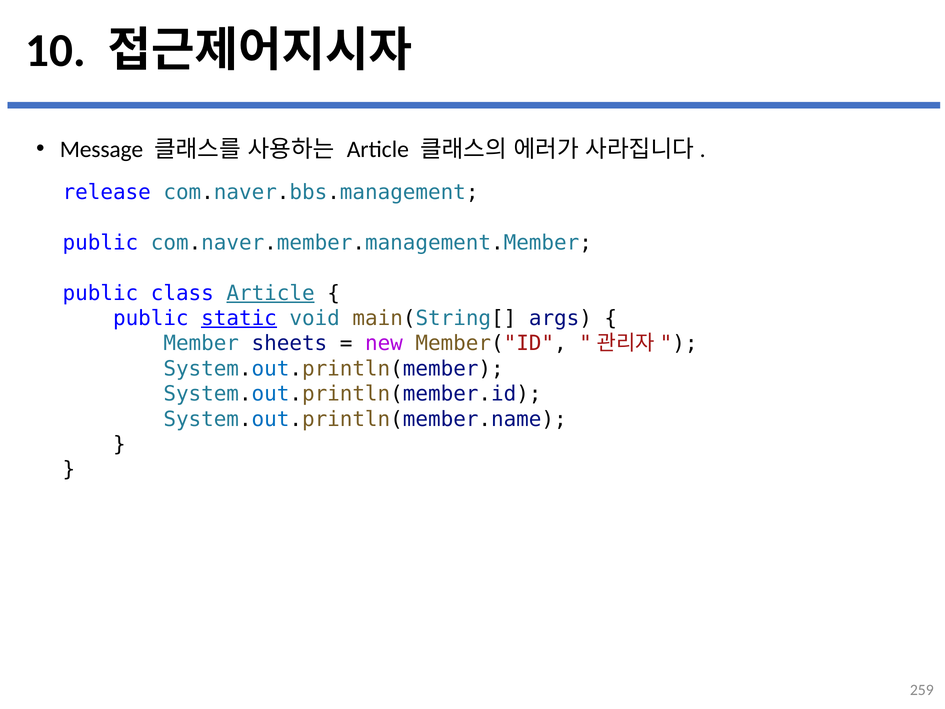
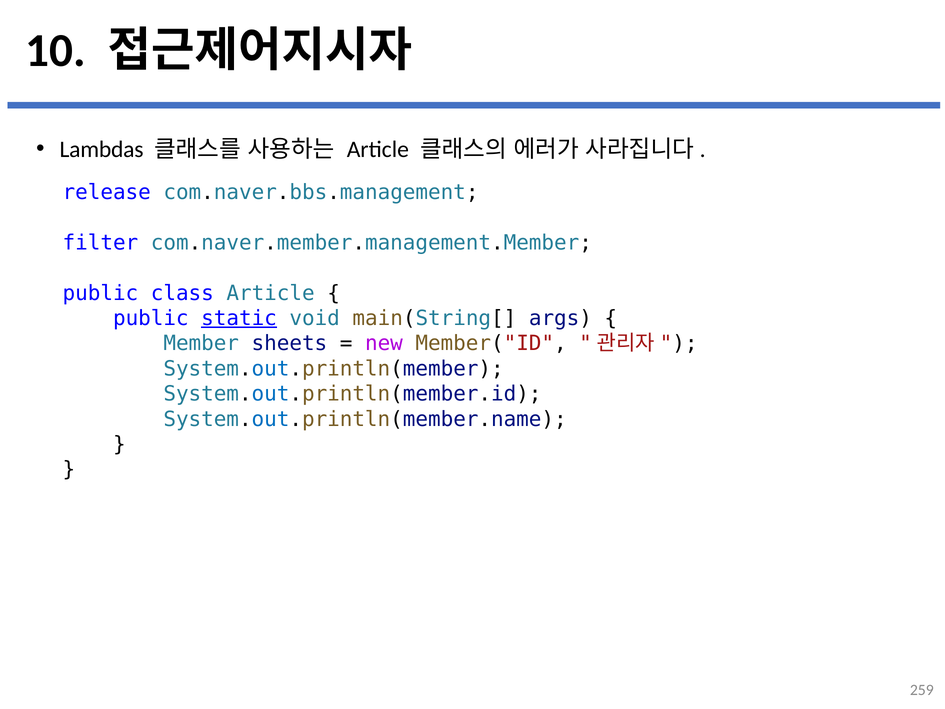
Message: Message -> Lambdas (102, 149)
public: public -> filter (100, 243)
Article underline: present -> none (271, 293)
